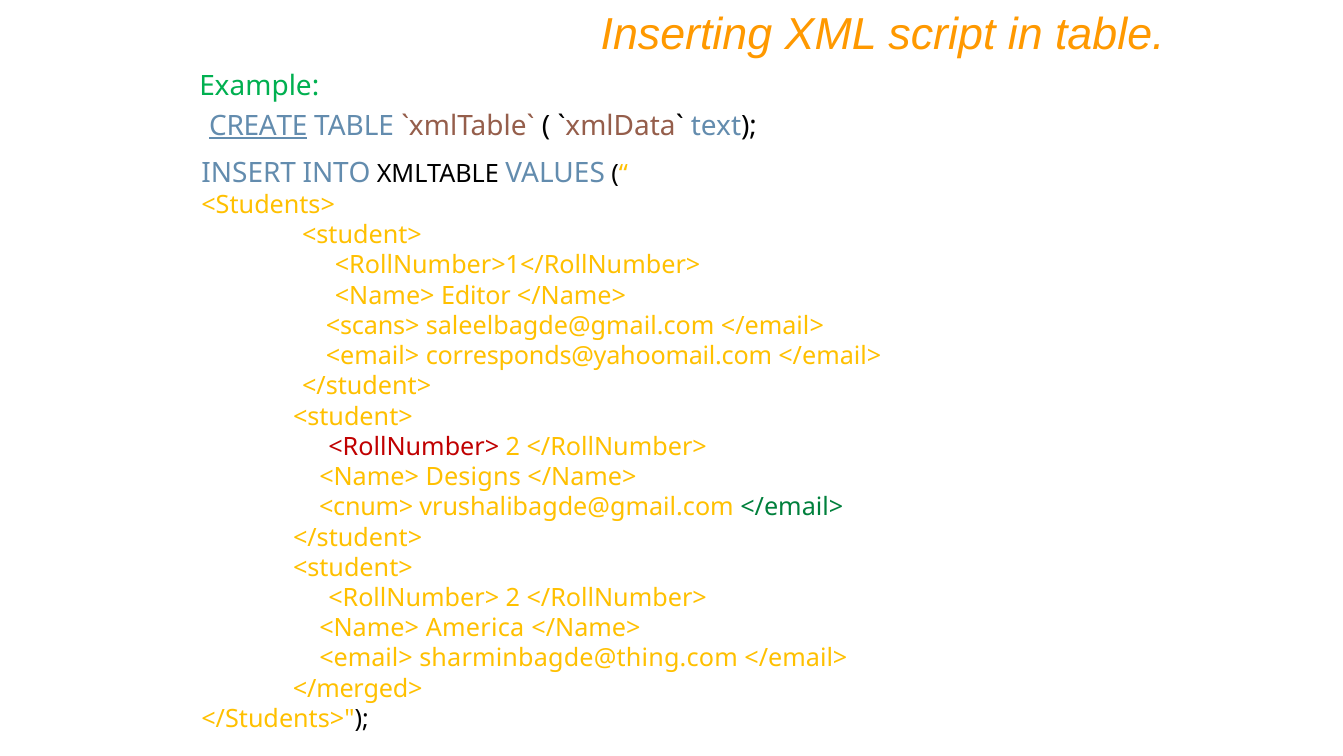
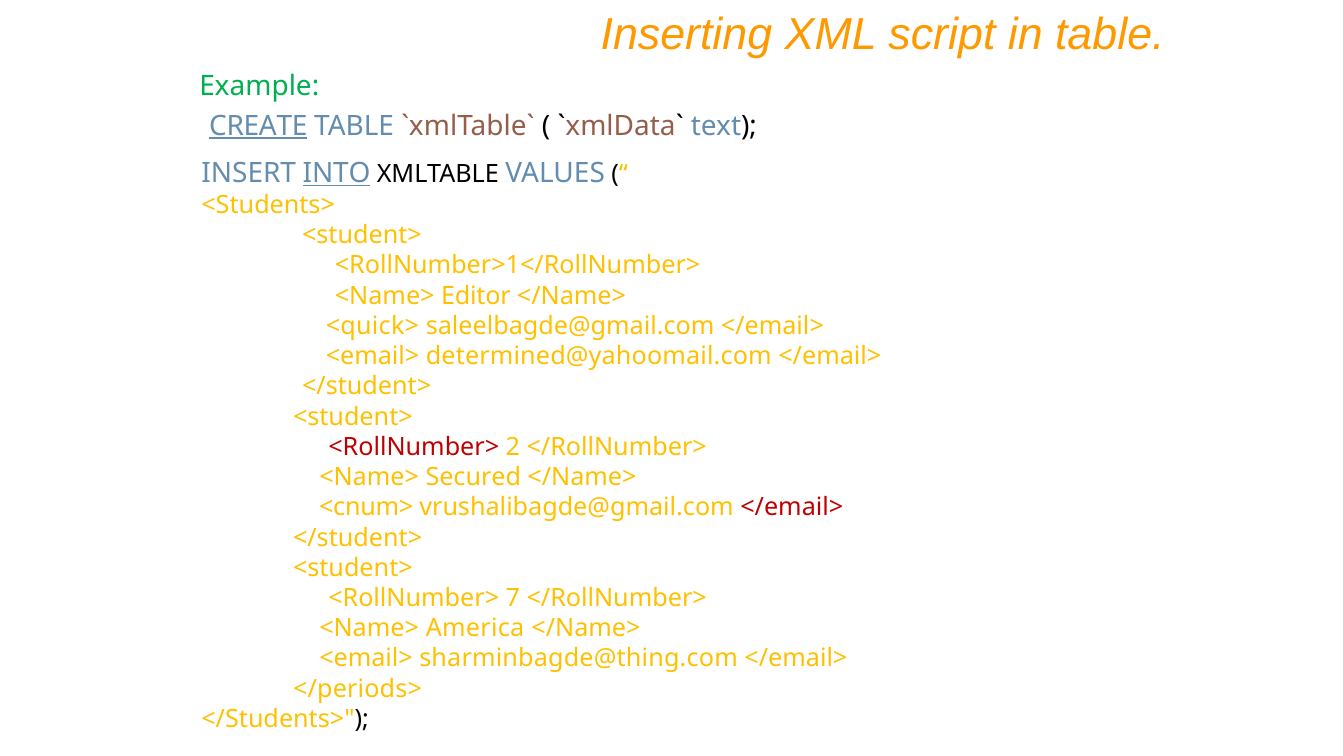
INTO underline: none -> present (337, 173)
<scans>: <scans> -> <quick> (372, 326)
corresponds@yahoomail.com: corresponds@yahoomail.com -> determined@yahoomail.com (599, 356)
Designs: Designs -> Secured (473, 477)
</email> colour: green -> red (792, 507)
2: 2 -> 7 (513, 598)
</merged>: </merged> -> </periods> (358, 688)
